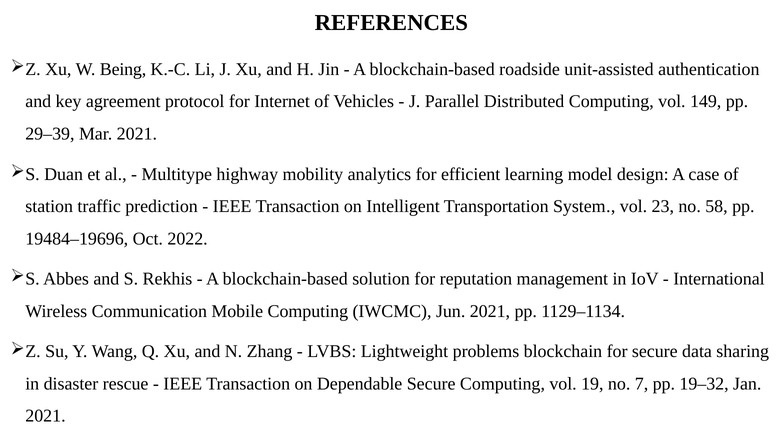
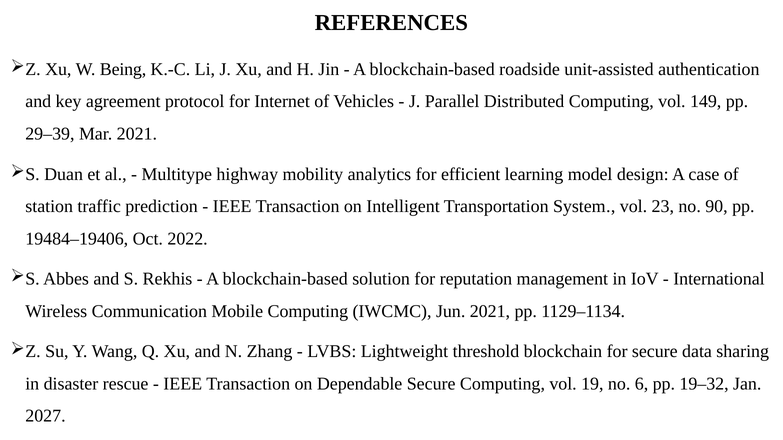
58: 58 -> 90 (716, 207)
19484–19696: 19484–19696 -> 19484–19406 (77, 239)
problems: problems -> threshold (486, 352)
7: 7 -> 6 (642, 384)
2021: 2021 -> 2027 (45, 416)
